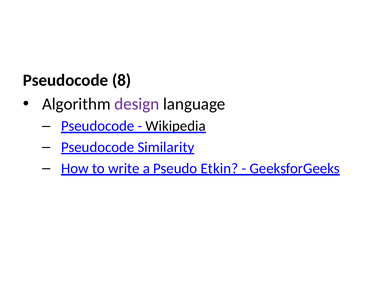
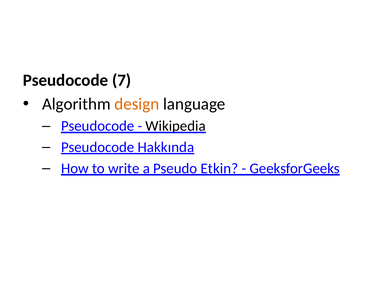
8: 8 -> 7 (122, 80)
design colour: purple -> orange (137, 104)
Similarity: Similarity -> Hakkında (166, 147)
